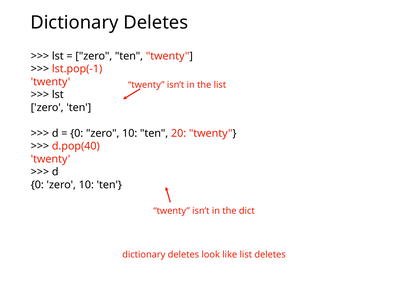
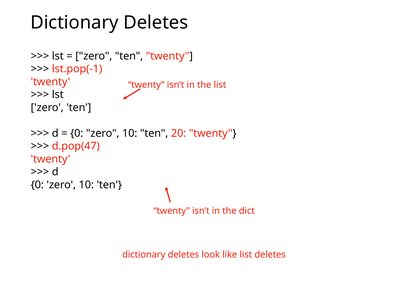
d.pop(40: d.pop(40 -> d.pop(47 (76, 146)
